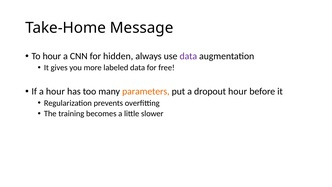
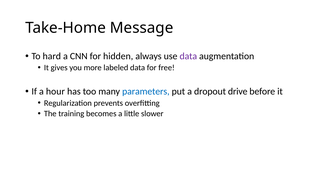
To hour: hour -> hard (52, 56)
parameters colour: orange -> blue (146, 91)
dropout hour: hour -> drive (238, 91)
